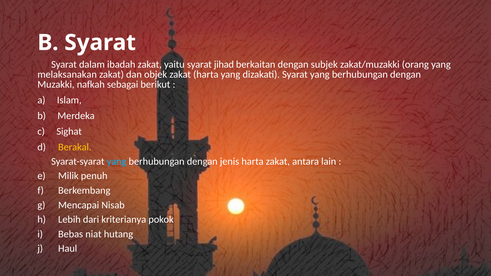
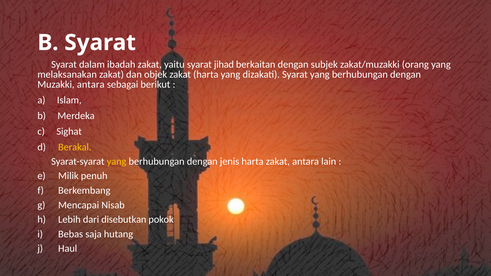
Muzakki nafkah: nafkah -> antara (91, 84)
yang colour: light blue -> yellow (117, 162)
kriterianya: kriterianya -> disebutkan (124, 220)
niat: niat -> saja (93, 234)
